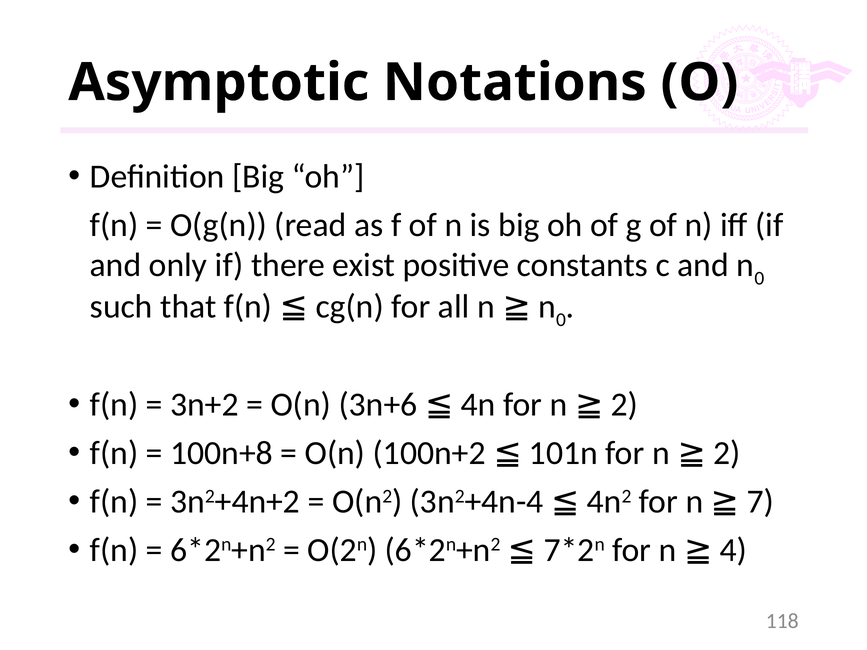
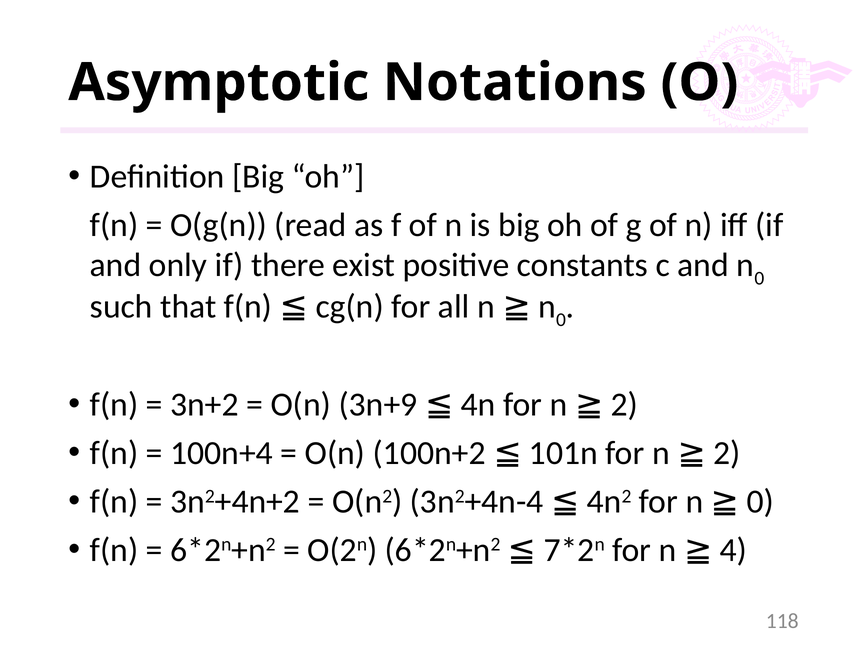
3n+6: 3n+6 -> 3n+9 (378, 405)
100n+8: 100n+8 -> 100n+4 (222, 453)
for n 7: 7 -> 0 (760, 502)
